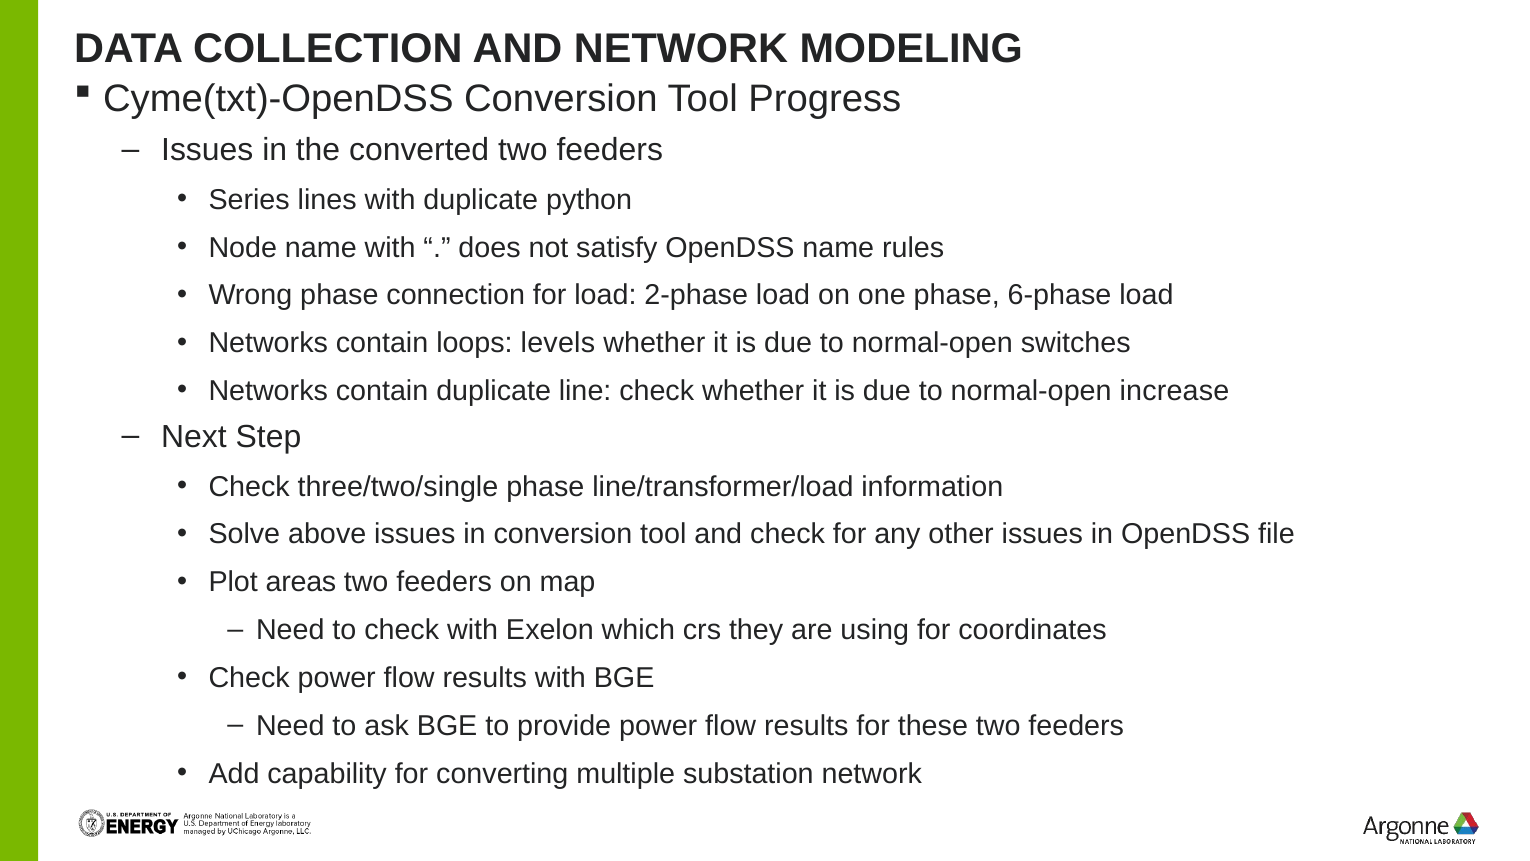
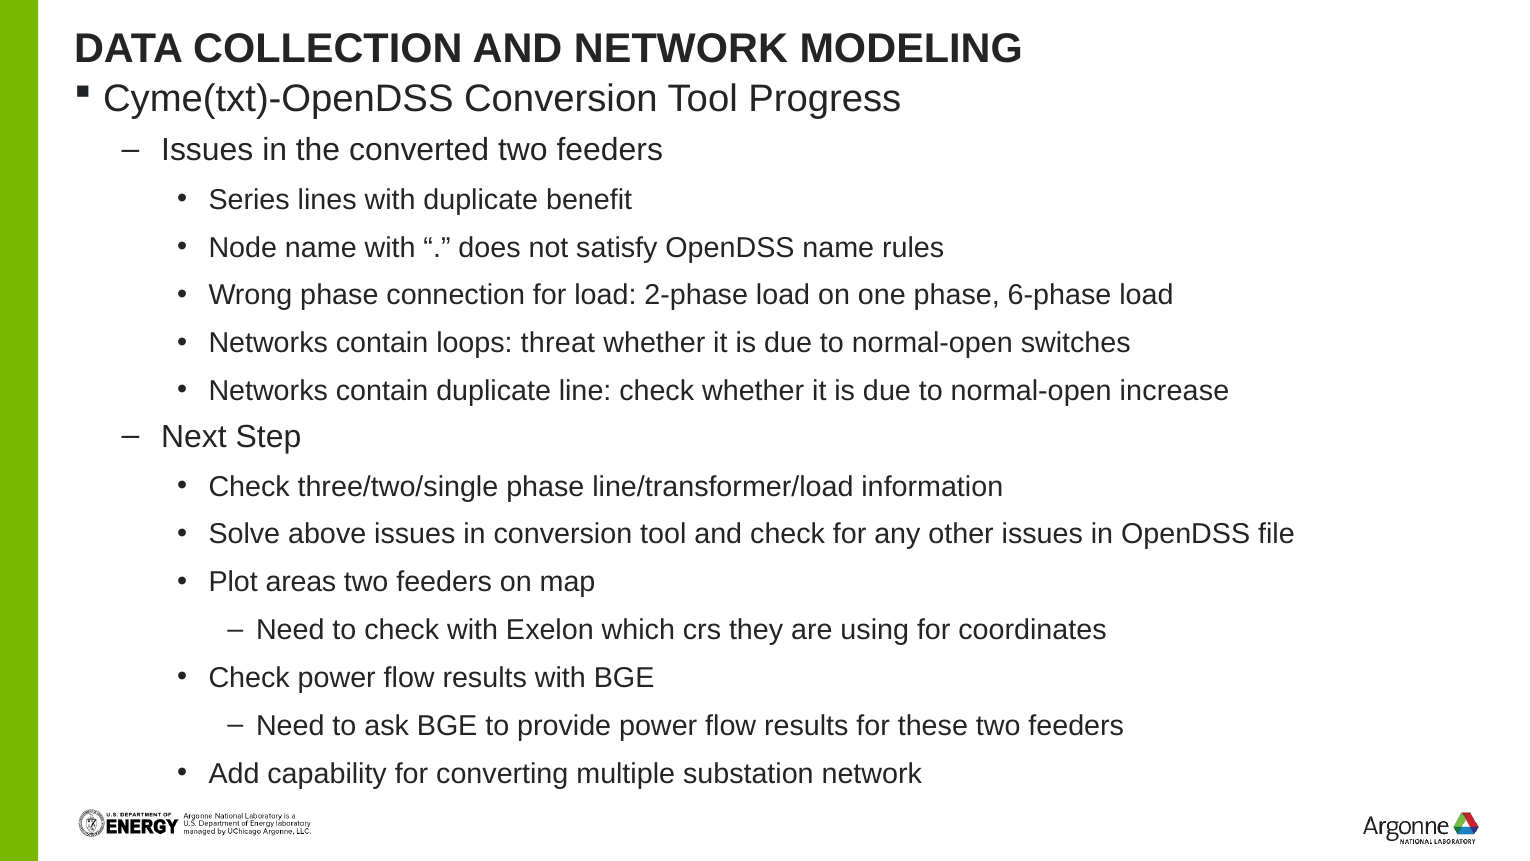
python: python -> benefit (589, 200)
levels: levels -> threat (558, 343)
